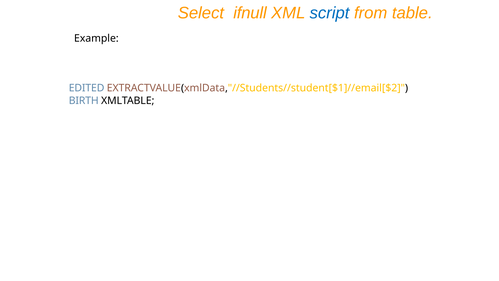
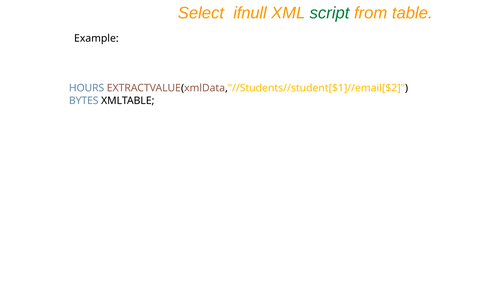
script colour: blue -> green (330, 13)
EDITED: EDITED -> HOURS (87, 88)
BIRTH: BIRTH -> BYTES (84, 100)
